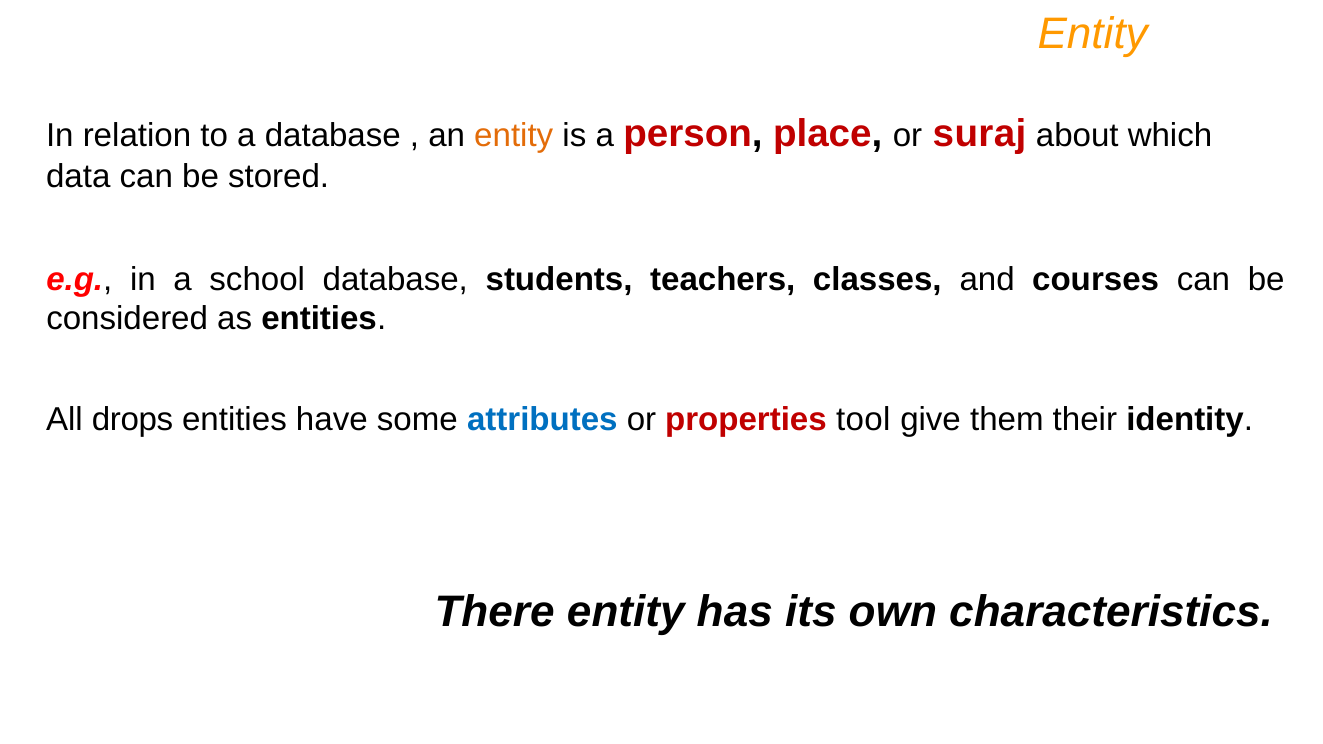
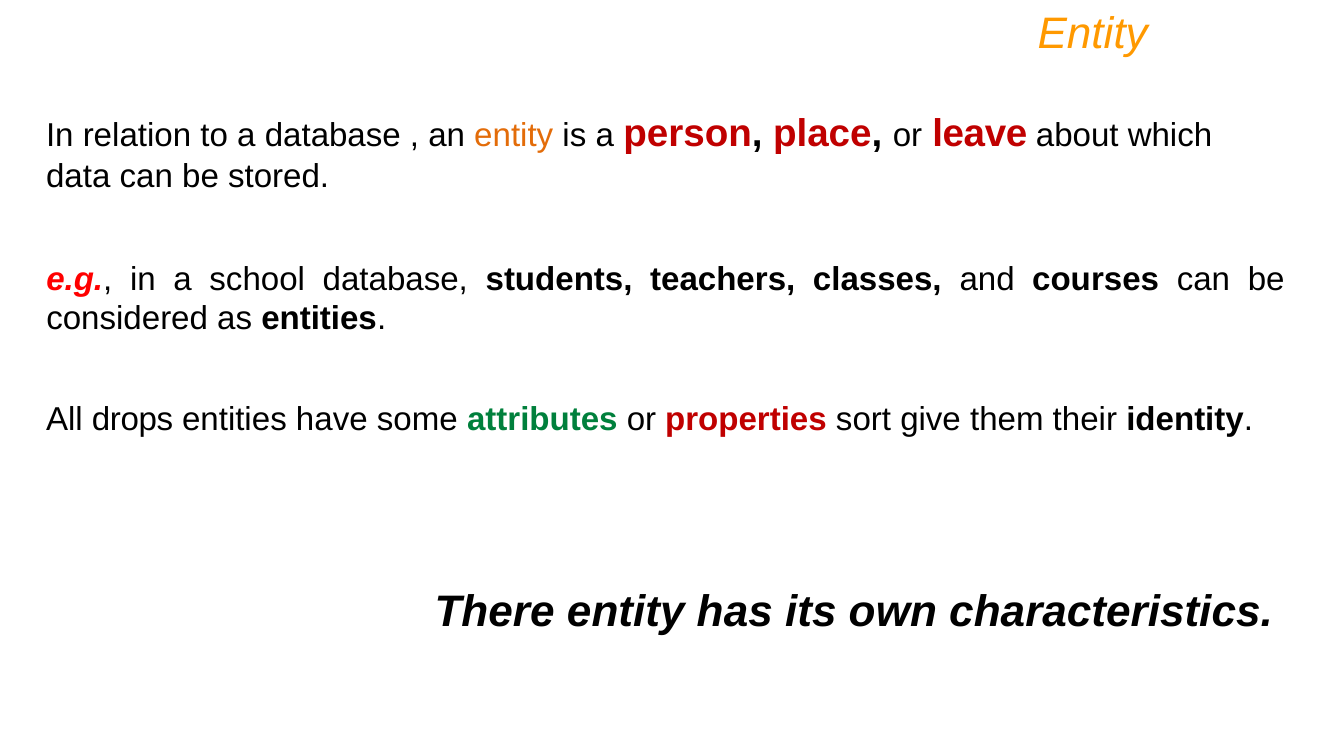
suraj: suraj -> leave (980, 134)
attributes colour: blue -> green (542, 419)
tool: tool -> sort (864, 419)
